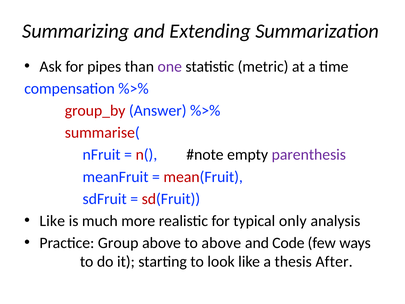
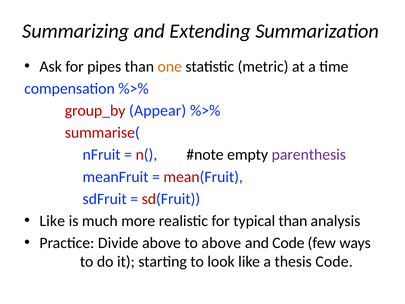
one colour: purple -> orange (170, 67)
Answer: Answer -> Appear (158, 111)
typical only: only -> than (293, 221)
Group: Group -> Divide (118, 243)
thesis After: After -> Code (334, 262)
